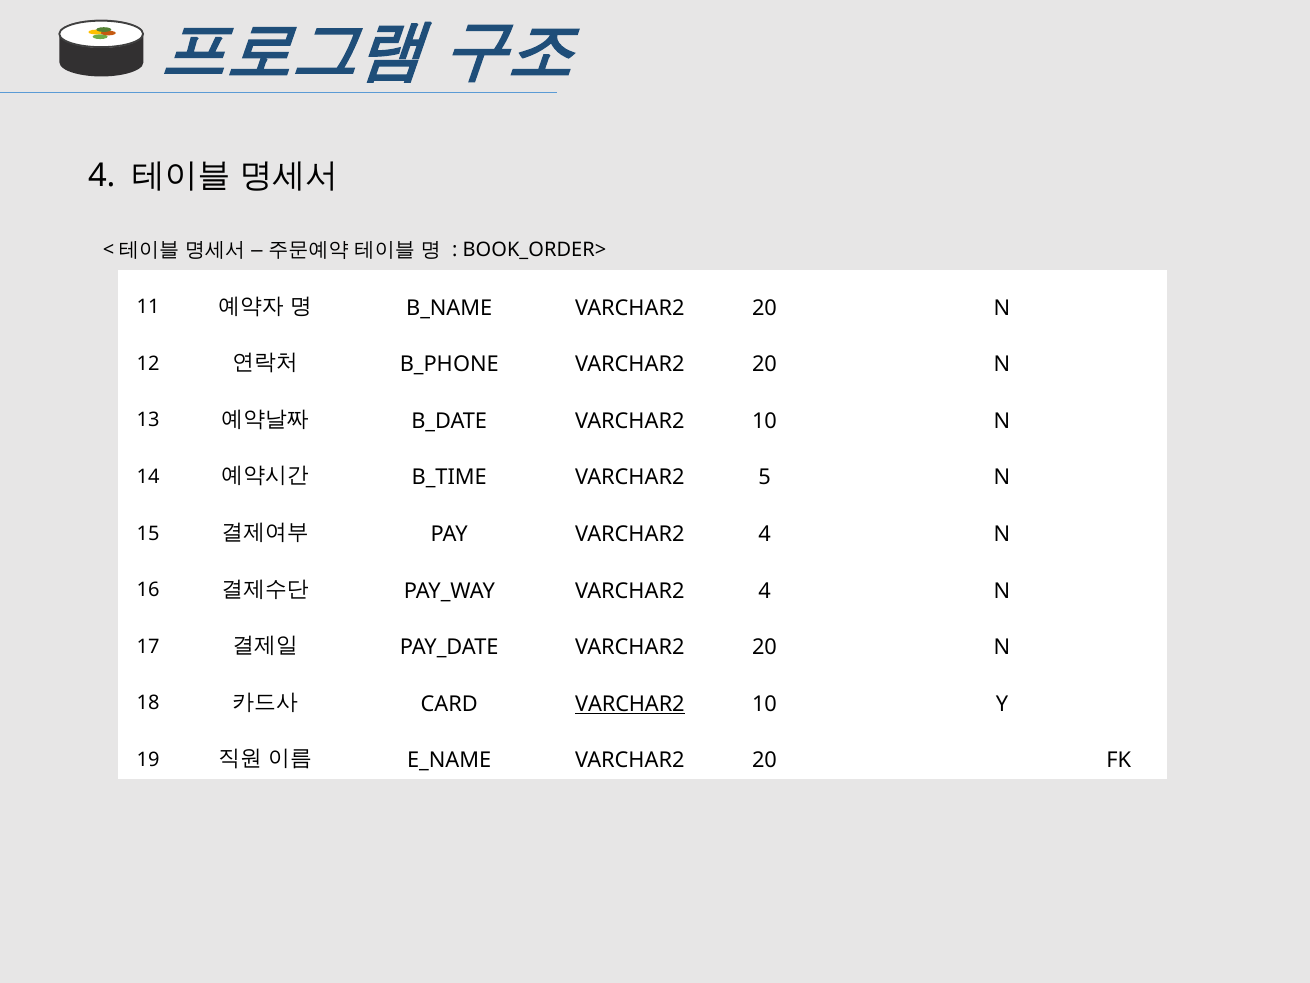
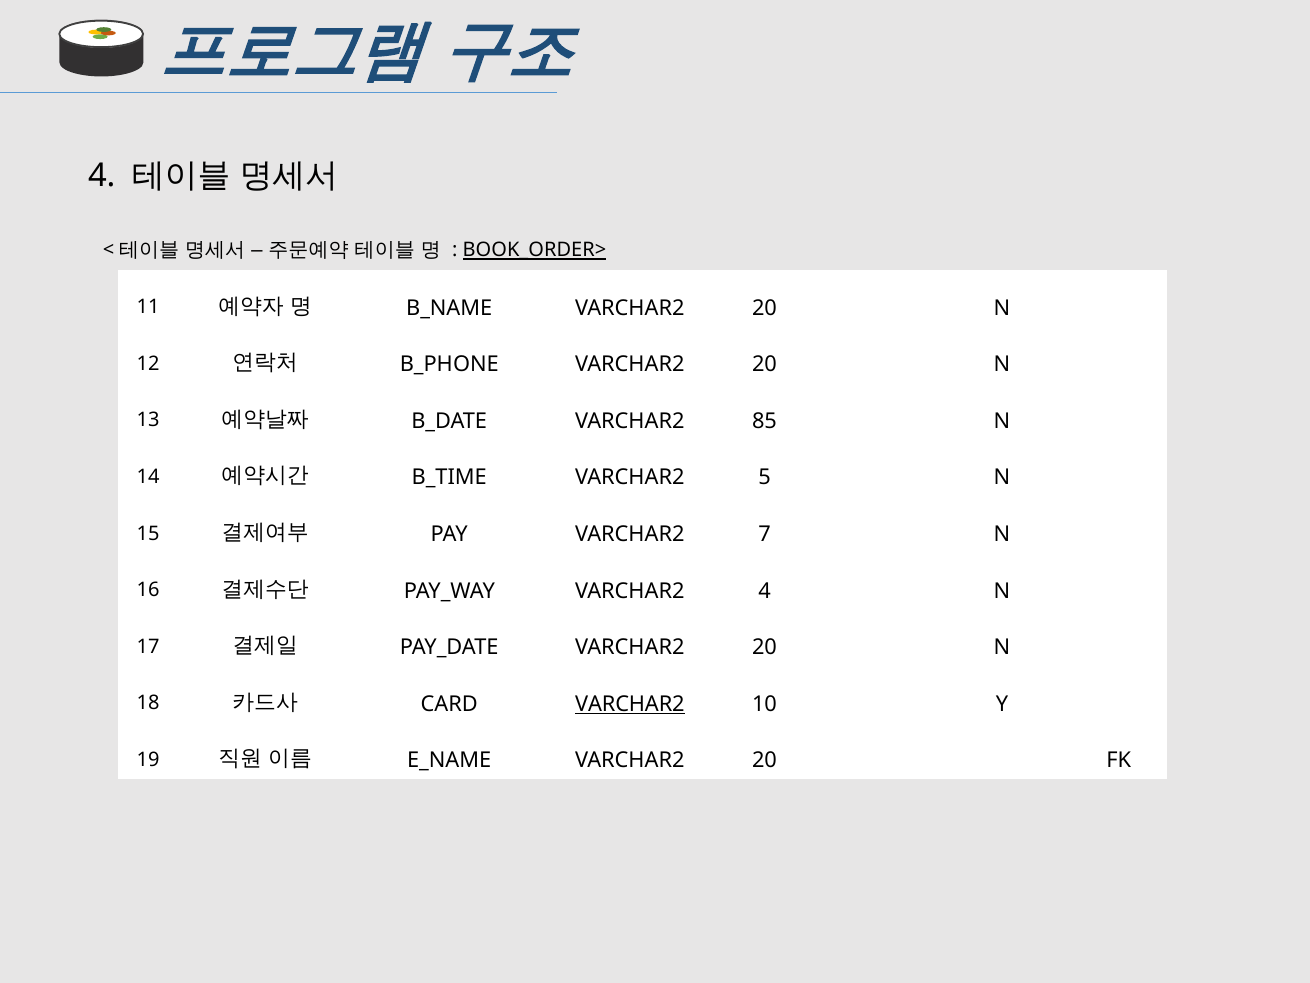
BOOK_ORDER> underline: none -> present (534, 250)
10: 10 -> 85 (764, 421)
PAY VARCHAR2 4: 4 -> 7 (764, 534)
